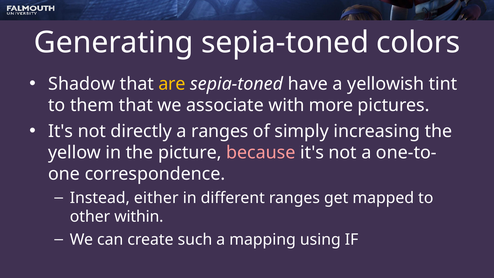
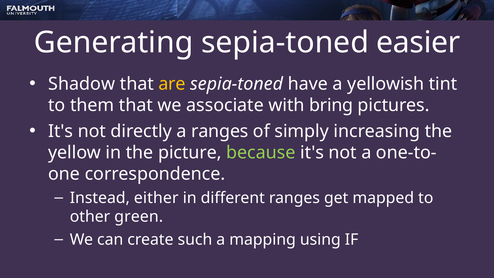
colors: colors -> easier (418, 43)
more: more -> bring (331, 105)
because colour: pink -> light green (261, 152)
within: within -> green (139, 217)
